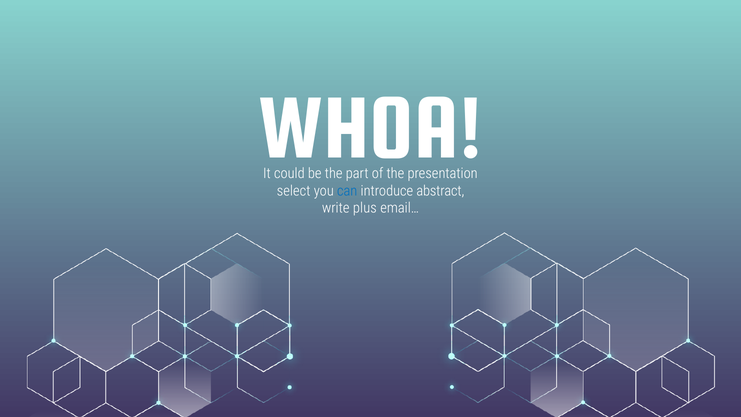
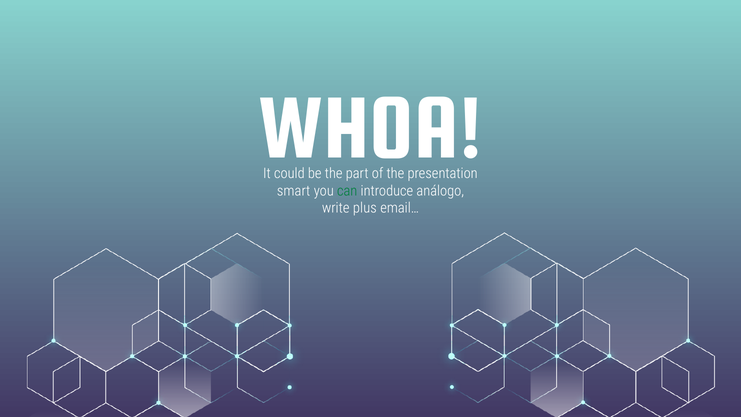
select: select -> smart (294, 191)
can colour: blue -> green (347, 191)
abstract: abstract -> análogo (440, 191)
